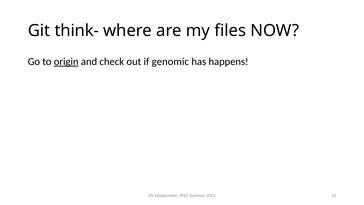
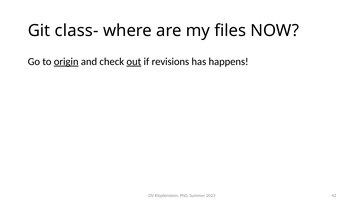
think-: think- -> class- (77, 31)
out underline: none -> present (134, 62)
genomic: genomic -> revisions (170, 62)
